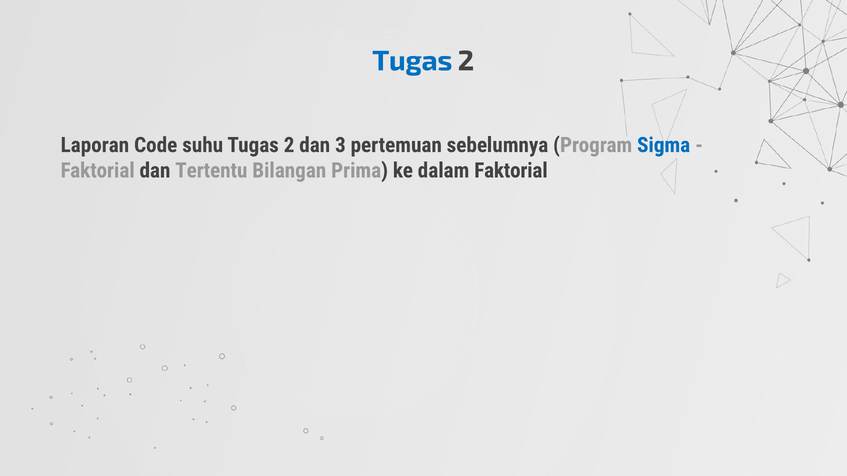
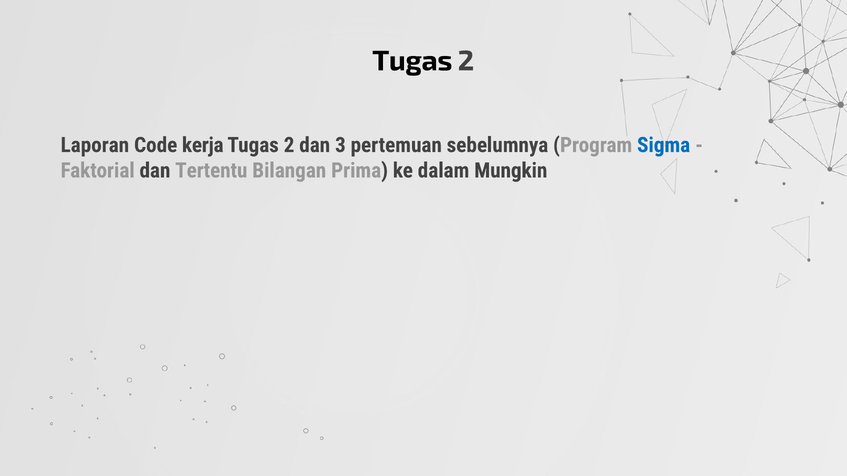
Tugas colour: blue -> black (412, 61)
suhu: suhu -> kerja (203, 145)
dalam Faktorial: Faktorial -> Mungkin (511, 171)
